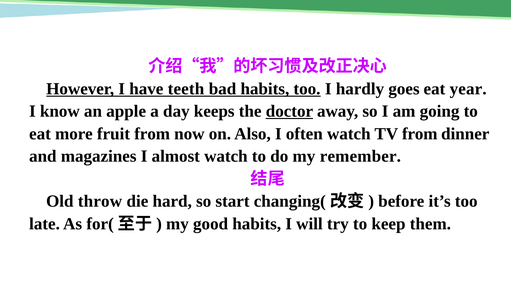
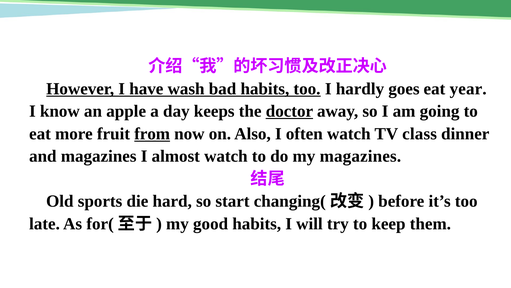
teeth: teeth -> wash (186, 89)
from underline: none -> present (152, 133)
TV from: from -> class (420, 133)
my remember: remember -> magazines (360, 156)
throw: throw -> sports (100, 201)
